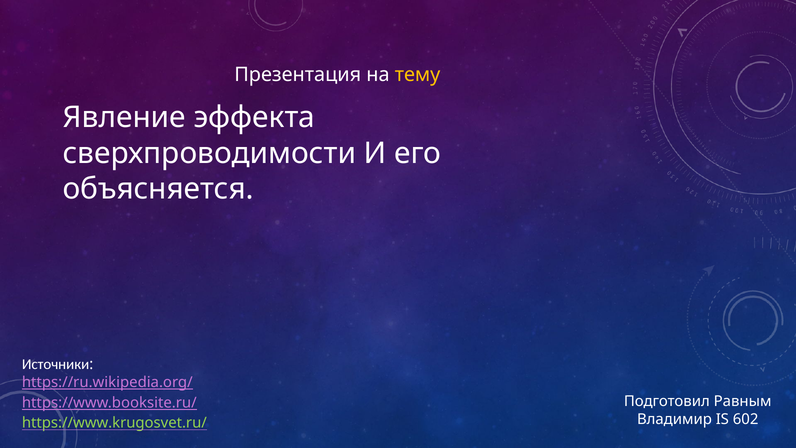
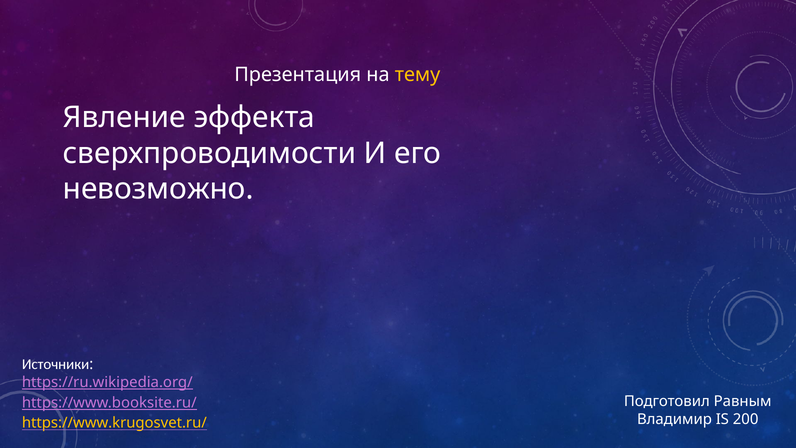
объясняется: объясняется -> невозможно (158, 189)
602: 602 -> 200 (746, 419)
https://www.krugosvet.ru/ colour: light green -> yellow (114, 423)
